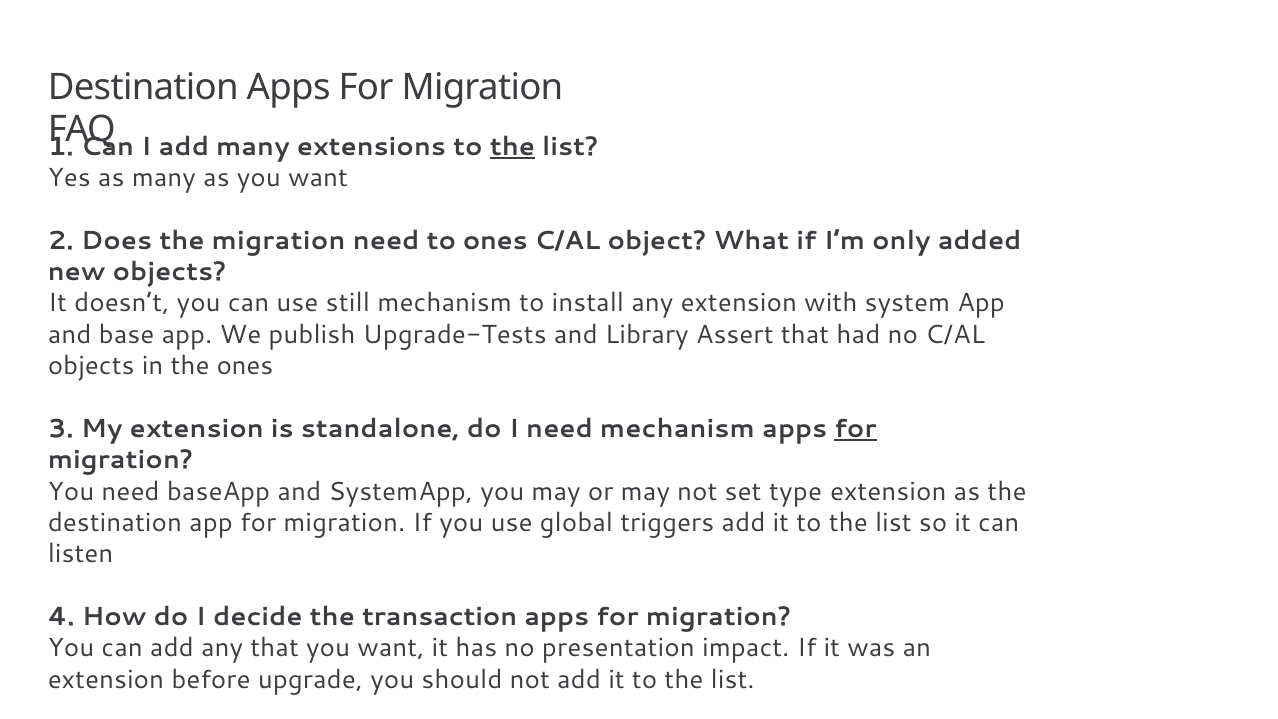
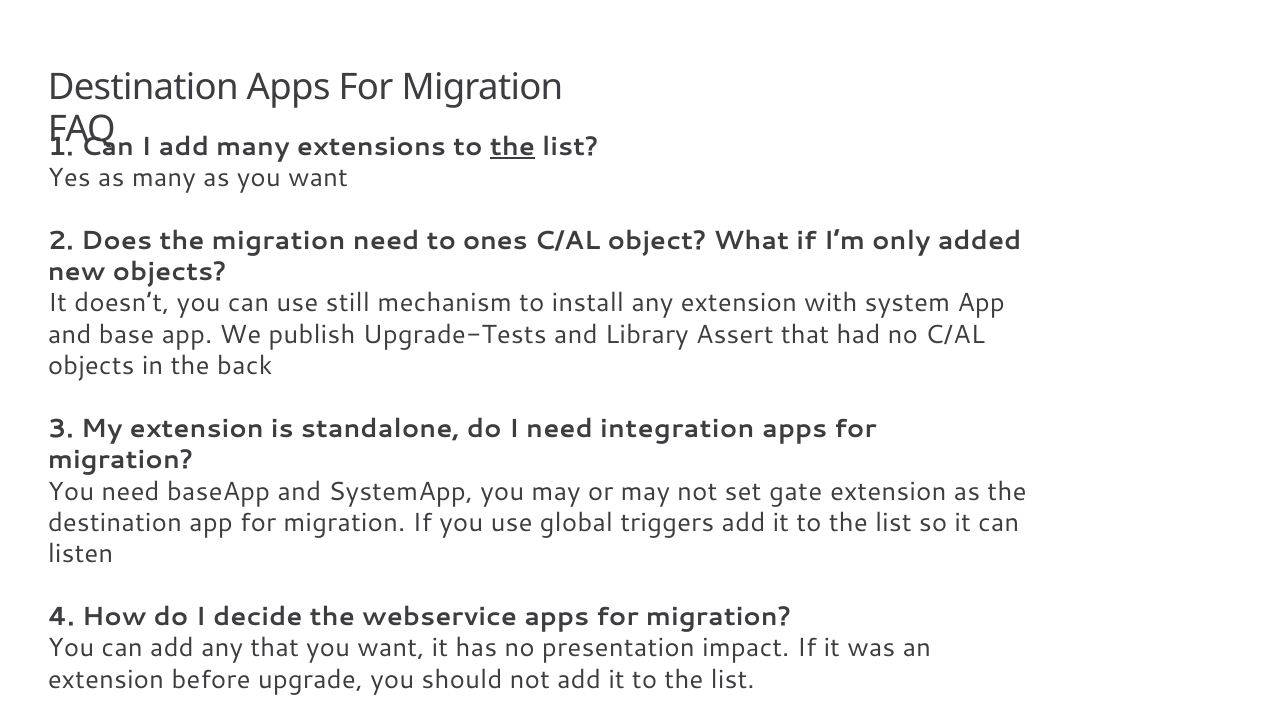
the ones: ones -> back (245, 366)
need mechanism: mechanism -> integration (677, 429)
for underline: present -> none (856, 429)
type: type -> gate (796, 491)
transaction: transaction -> webservice (440, 617)
